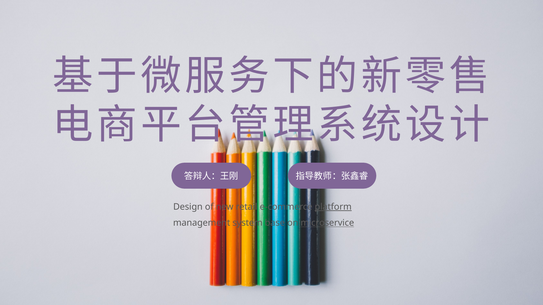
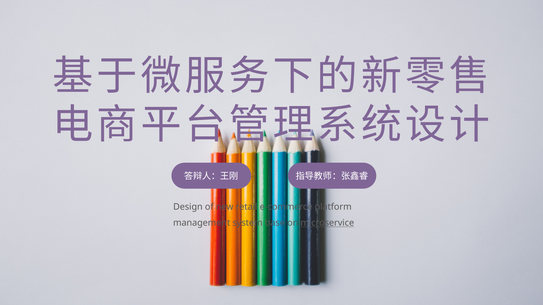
platform underline: present -> none (333, 207)
